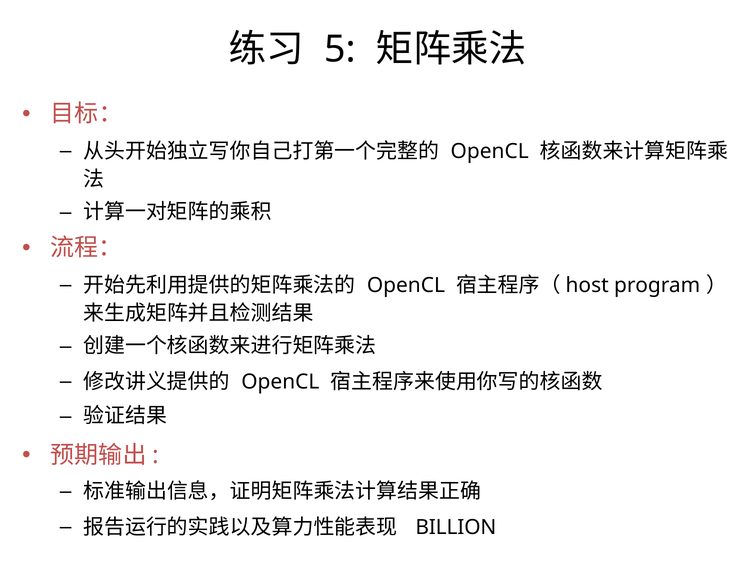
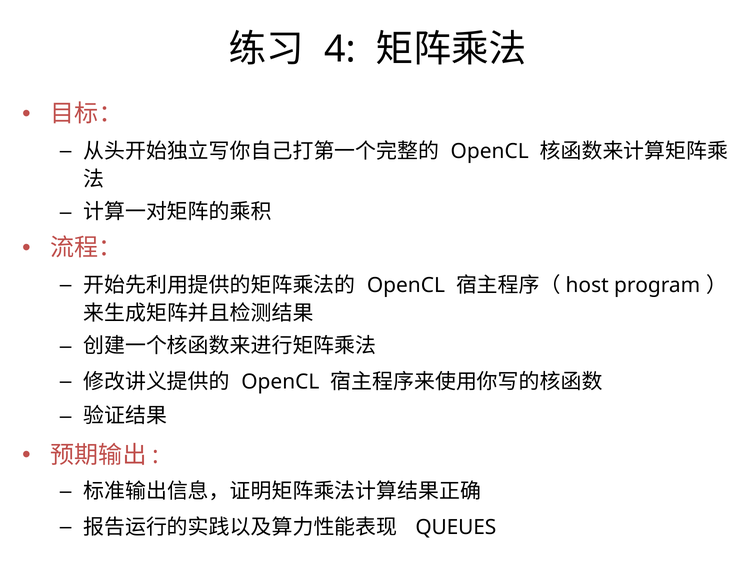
5: 5 -> 4 (340, 49)
BILLION: BILLION -> QUEUES (456, 527)
